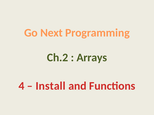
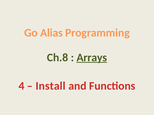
Next: Next -> Alias (51, 33)
Ch.2: Ch.2 -> Ch.8 (58, 58)
Arrays underline: none -> present (92, 58)
